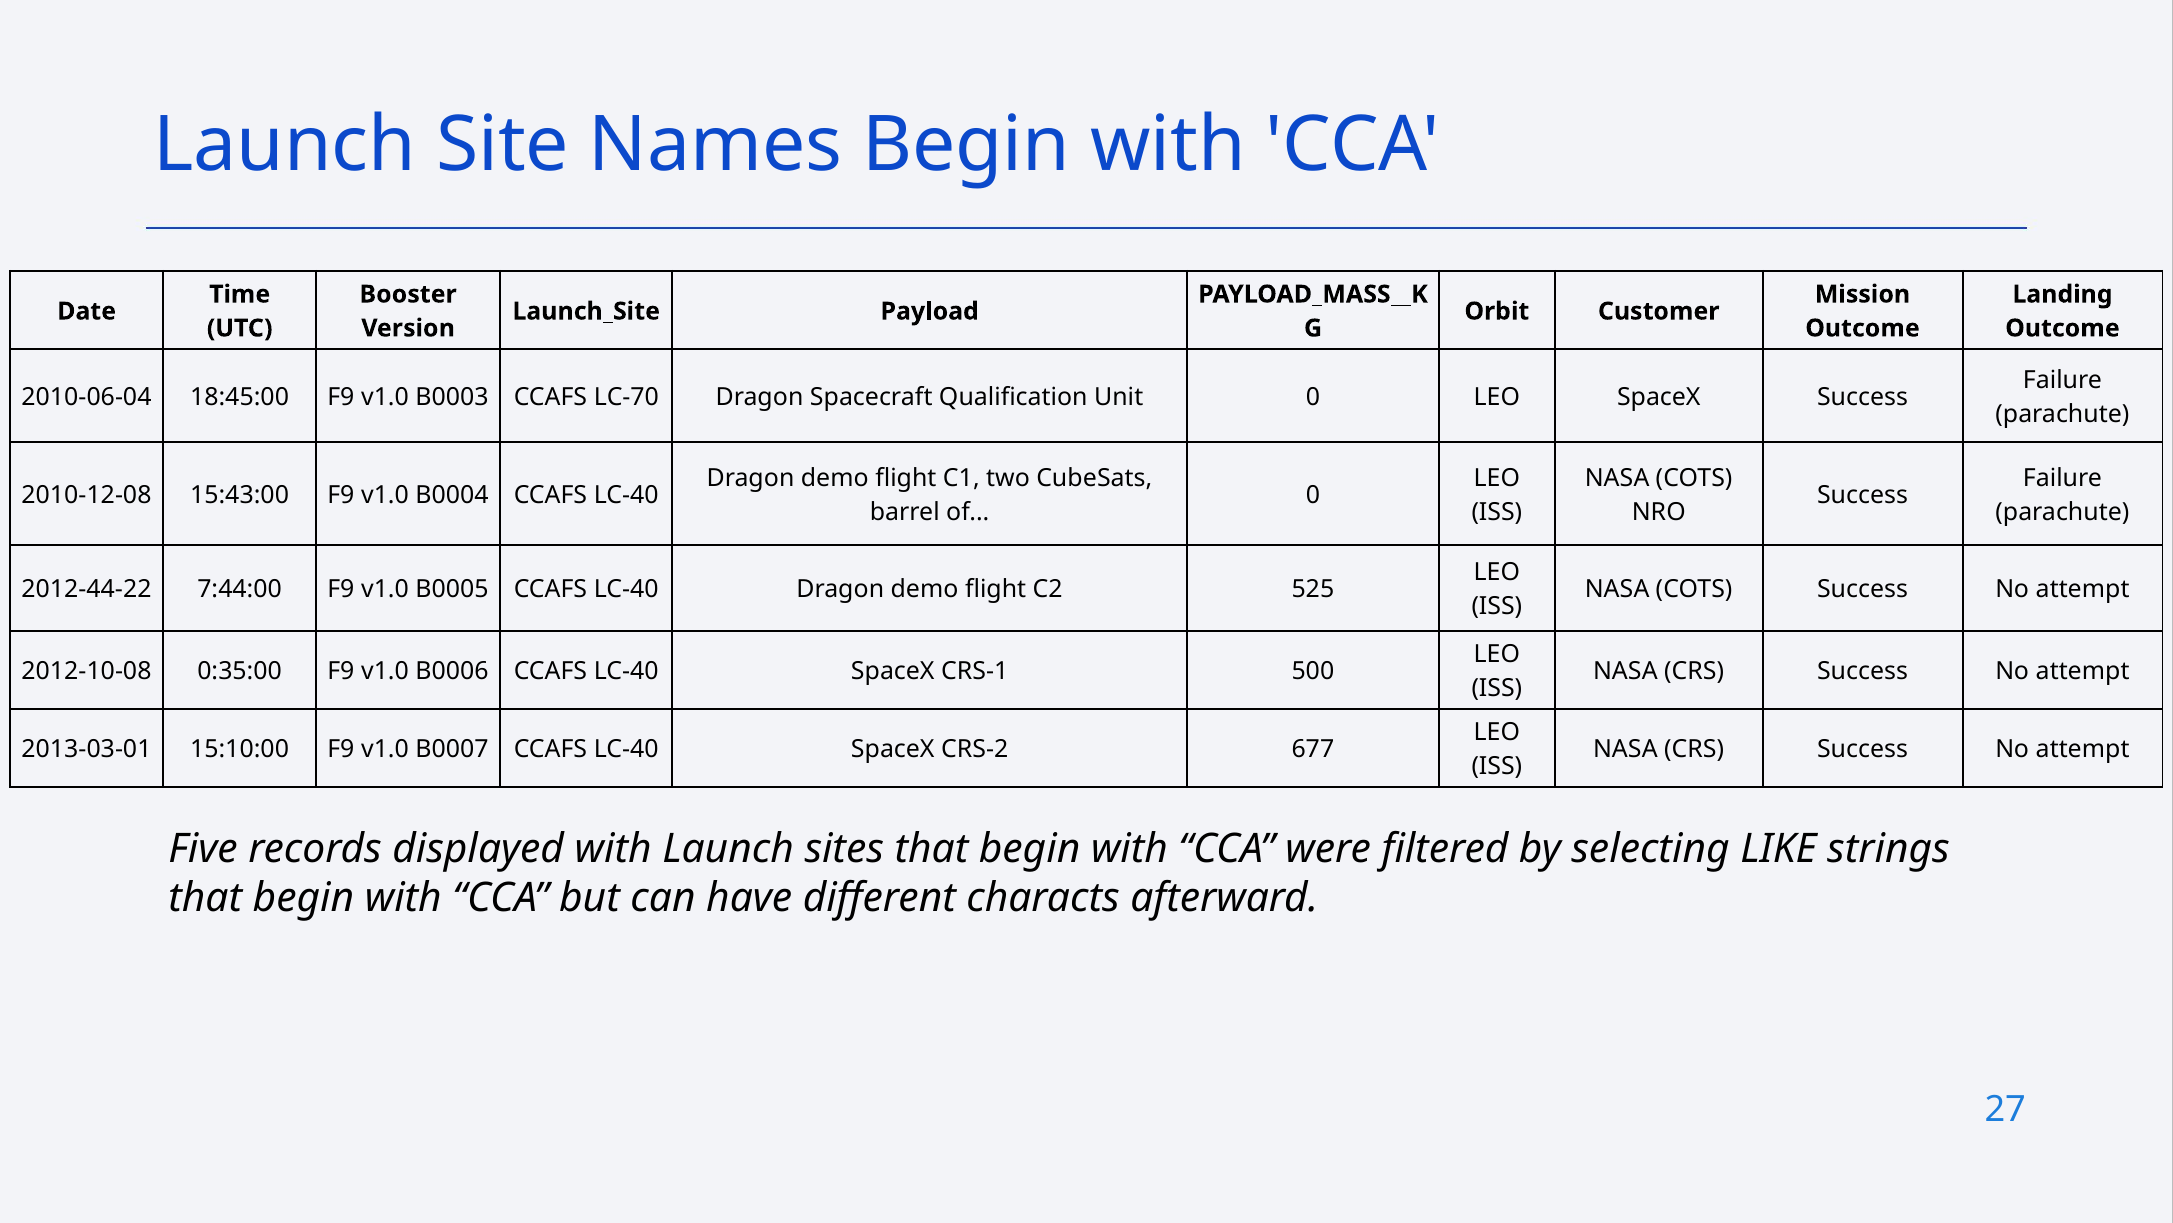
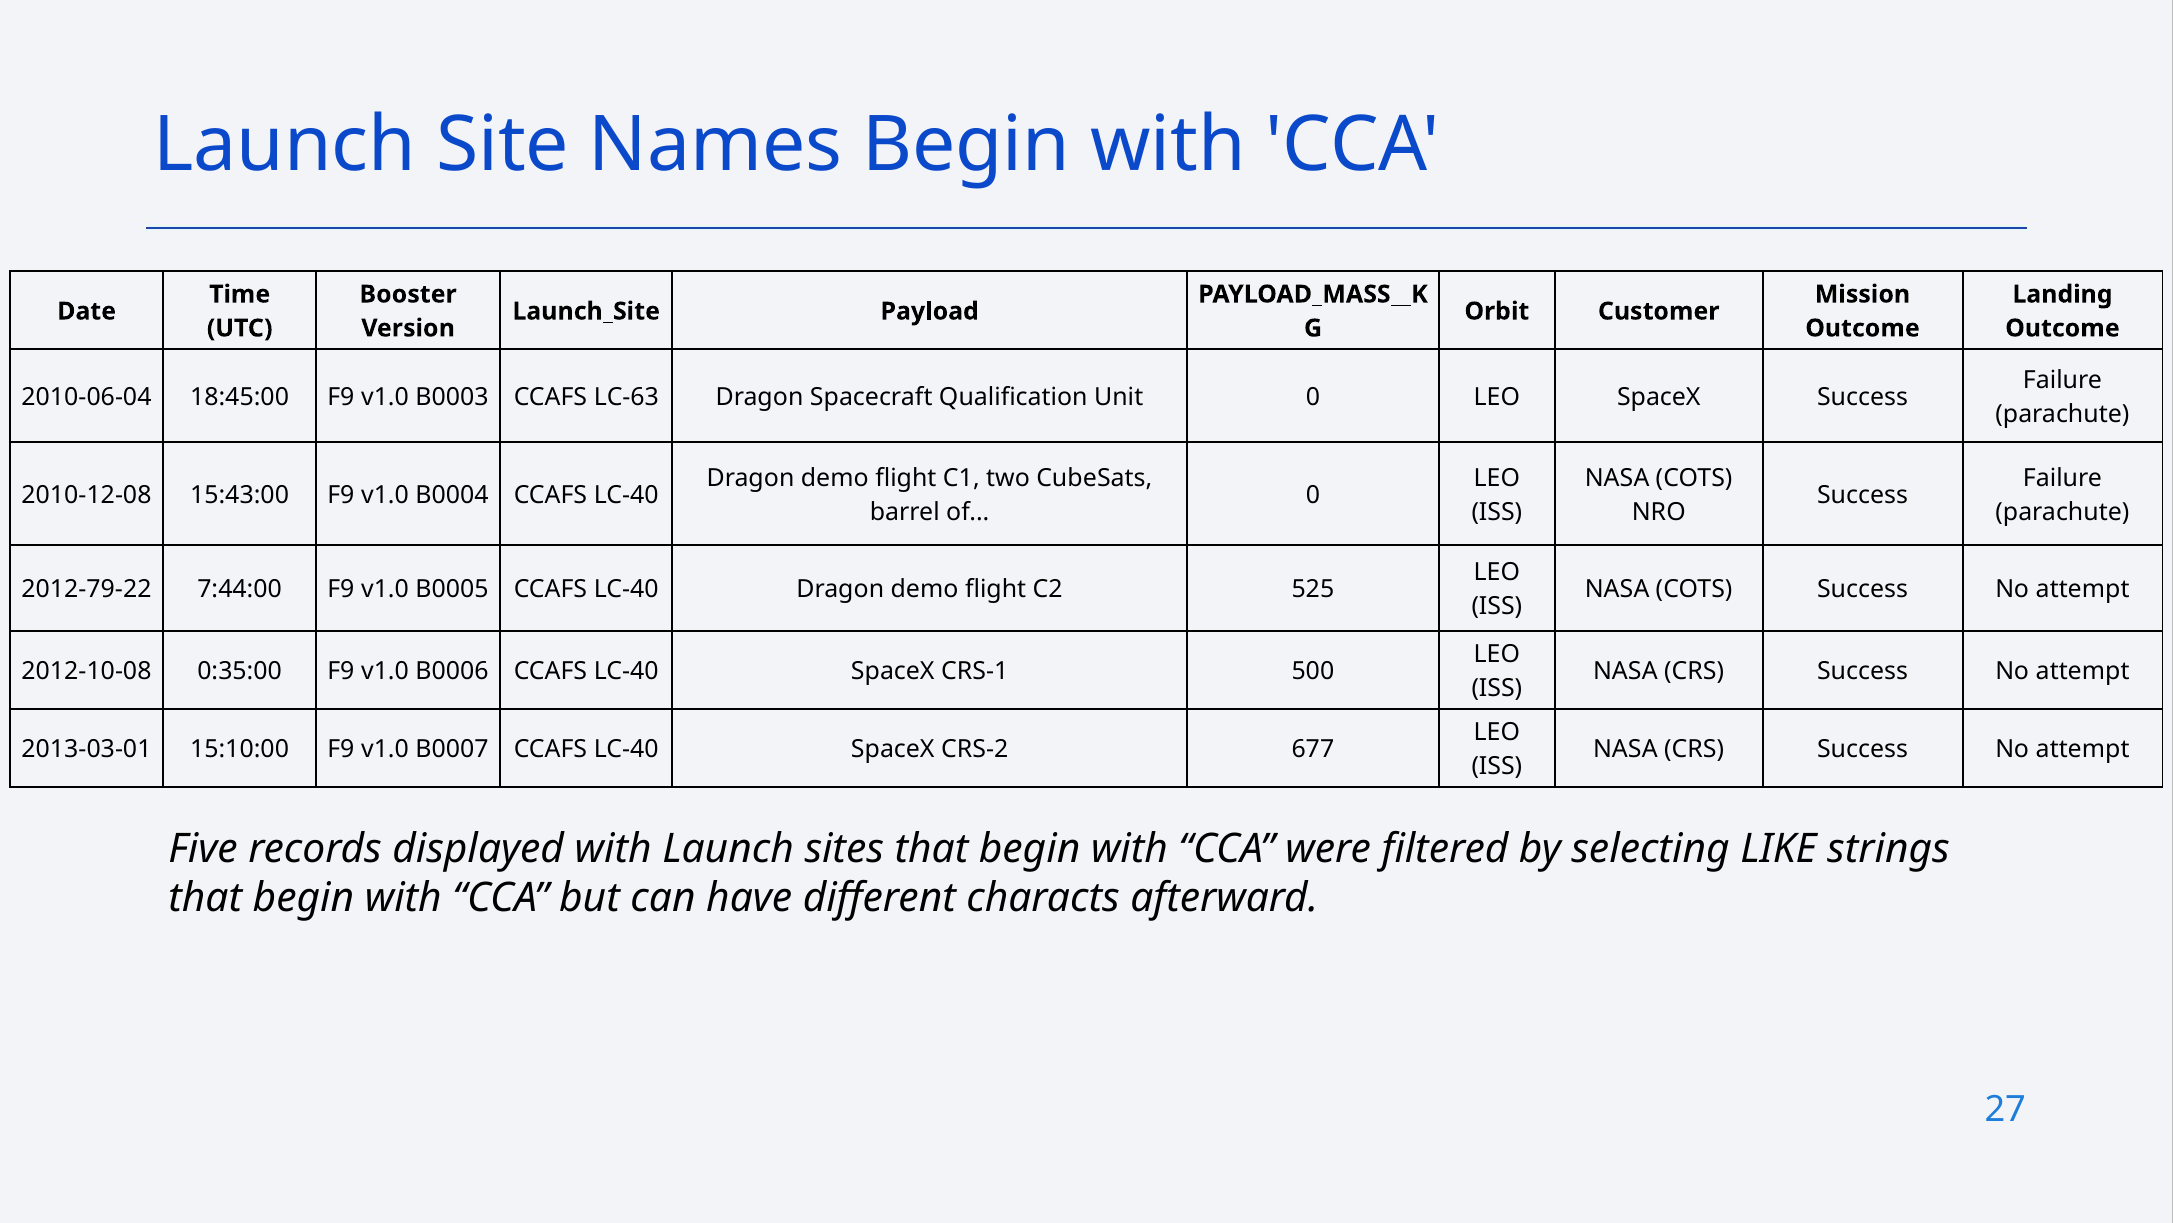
LC-70: LC-70 -> LC-63 (626, 397)
2012-44-22: 2012-44-22 -> 2012-79-22 (86, 589)
